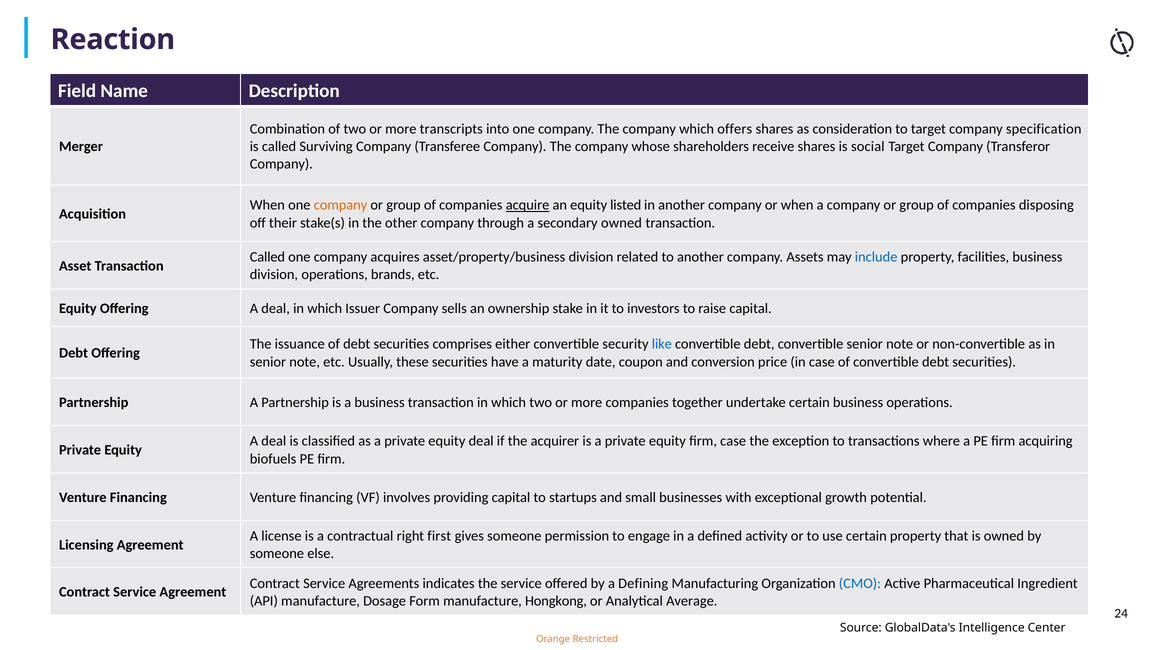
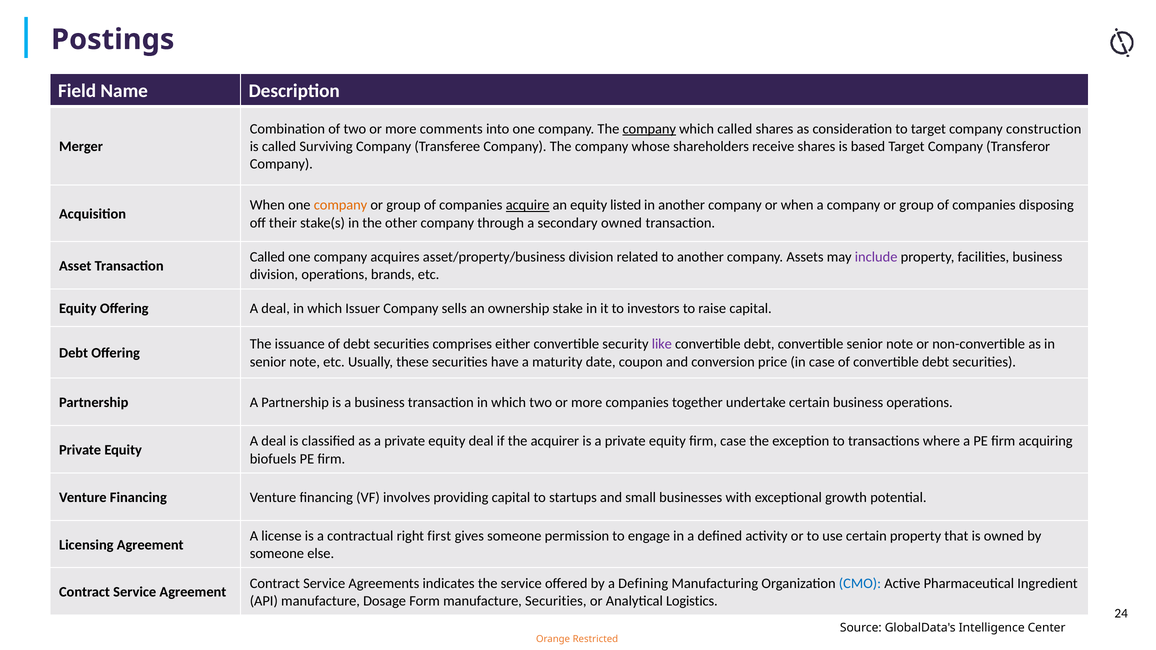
Reaction: Reaction -> Postings (113, 40)
transcripts: transcripts -> comments (451, 129)
company underline: none -> present (649, 129)
which offers: offers -> called (735, 129)
specification: specification -> construction (1044, 129)
social: social -> based (868, 147)
include colour: blue -> purple (876, 257)
like colour: blue -> purple (662, 344)
manufacture Hongkong: Hongkong -> Securities (556, 601)
Average: Average -> Logistics (692, 601)
